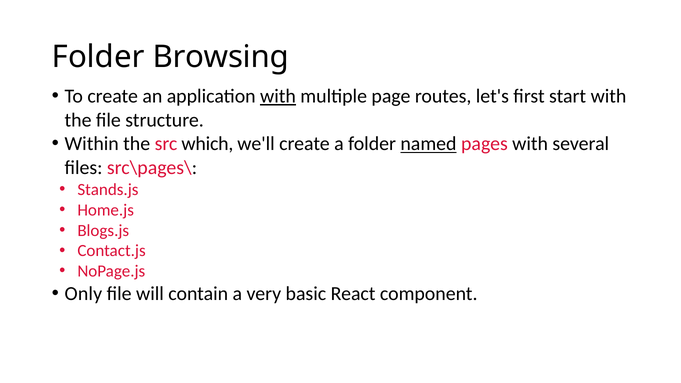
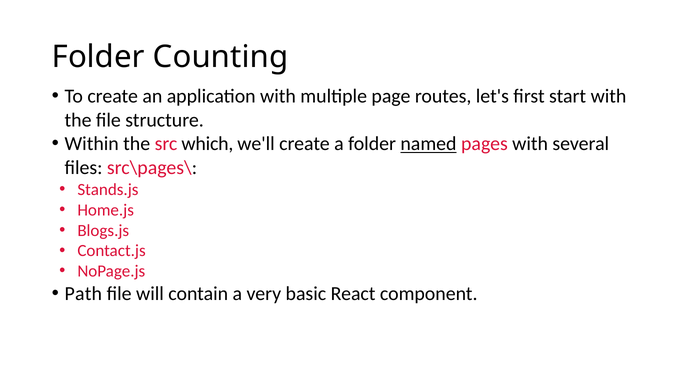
Browsing: Browsing -> Counting (221, 57)
with underline: present -> none (278, 96)
Only: Only -> Path (83, 294)
